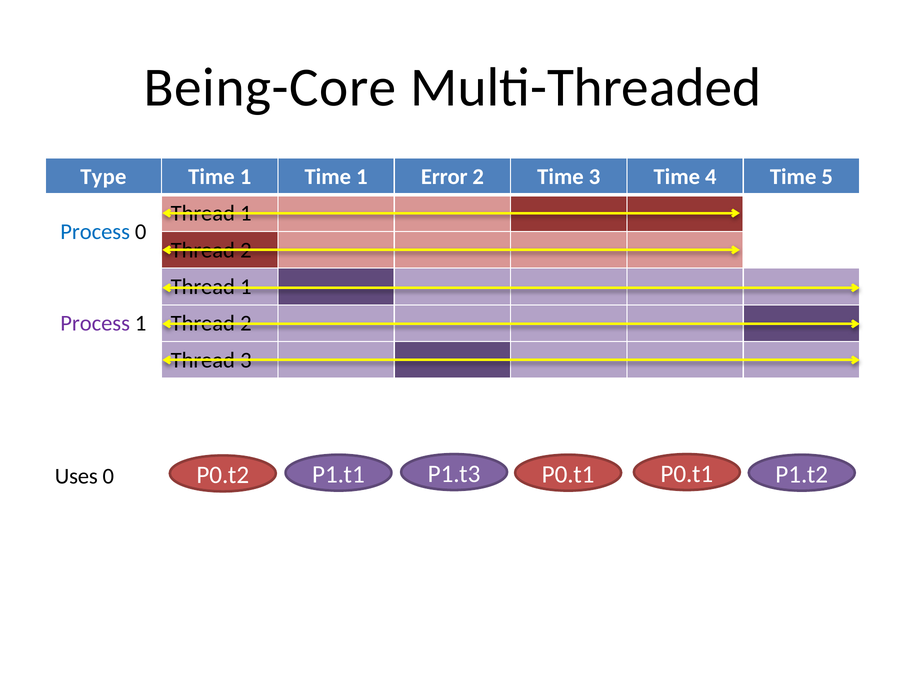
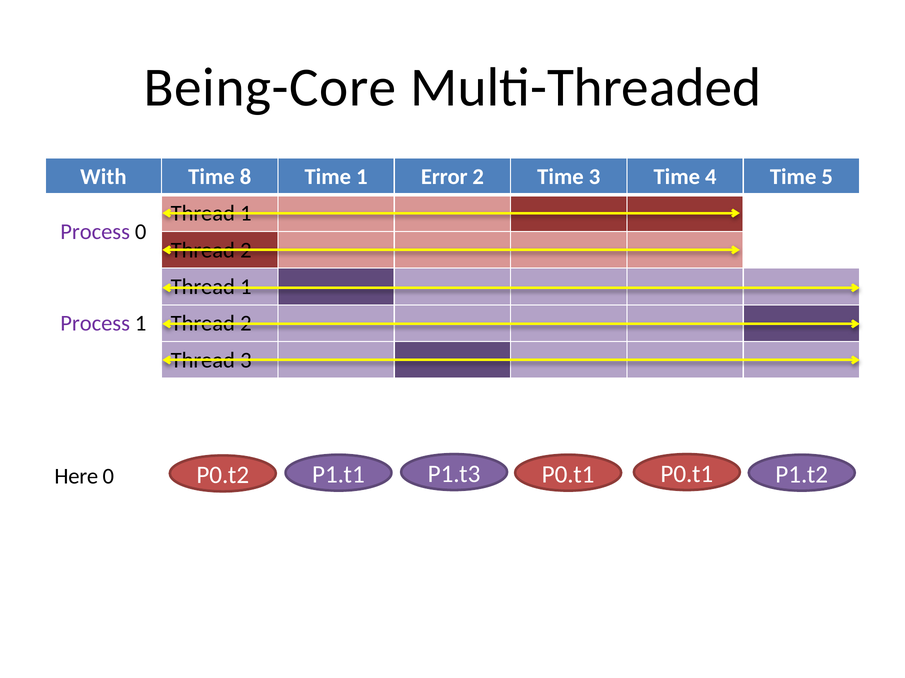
Type: Type -> With (103, 177)
1: 1 -> 8 (246, 177)
Process colour: blue -> purple (95, 232)
Uses: Uses -> Here (76, 477)
